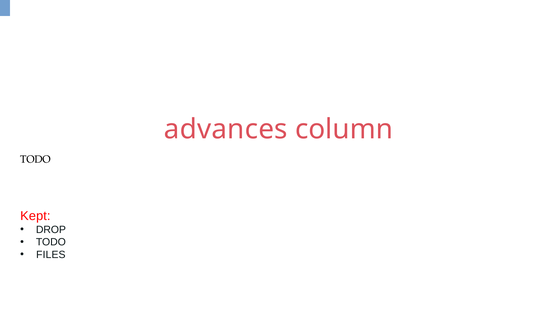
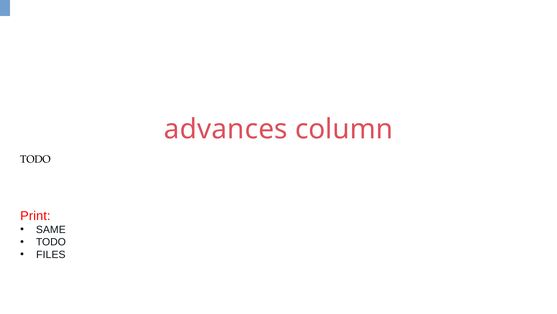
Kept: Kept -> Print (35, 215)
DROP: DROP -> SAME (51, 229)
